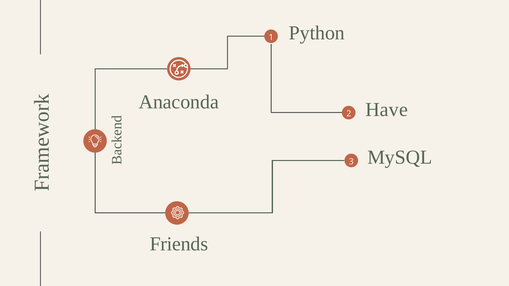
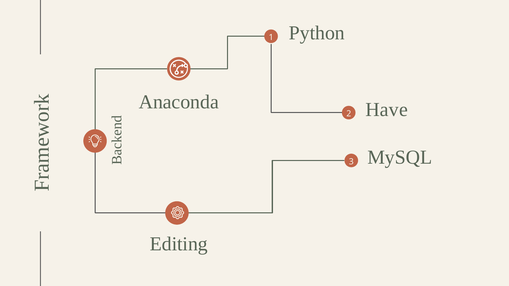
Friends: Friends -> Editing (179, 244)
